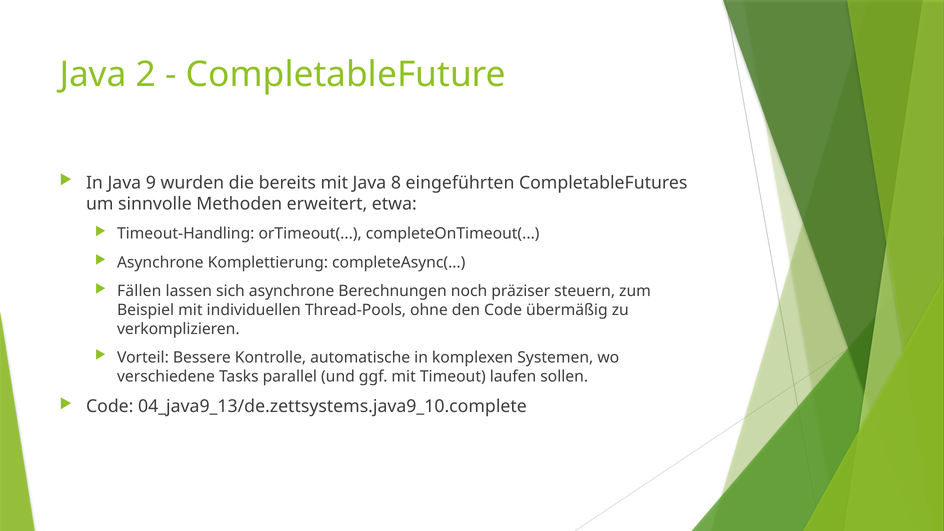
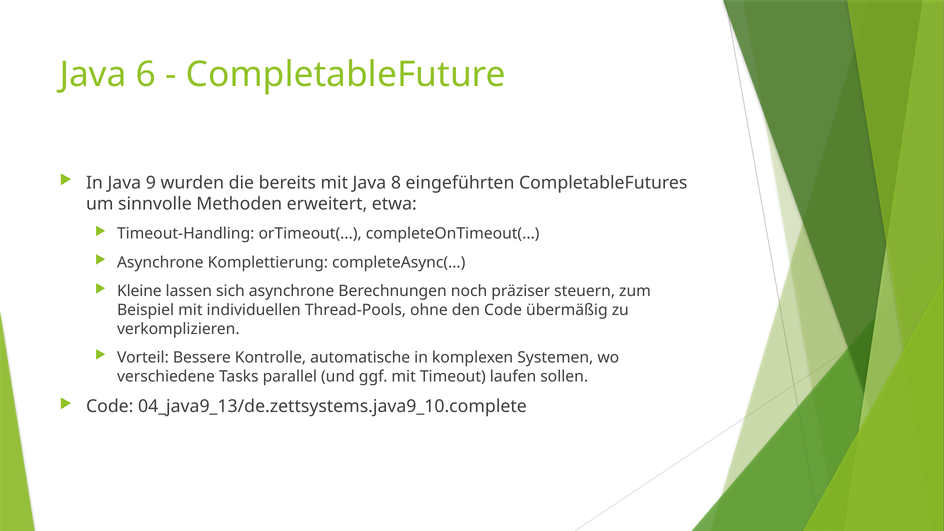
2: 2 -> 6 (146, 74)
Fällen: Fällen -> Kleine (139, 291)
